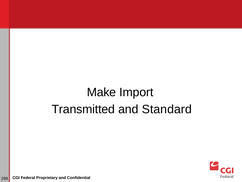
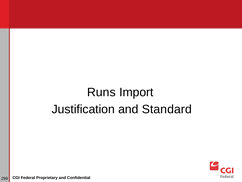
Make: Make -> Runs (101, 92)
Transmitted: Transmitted -> Justification (83, 109)
